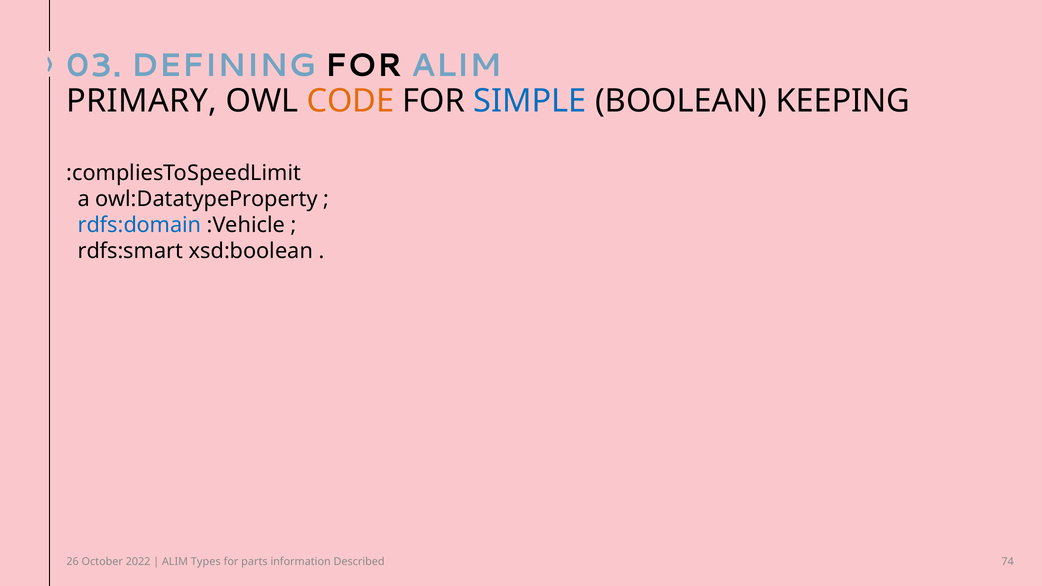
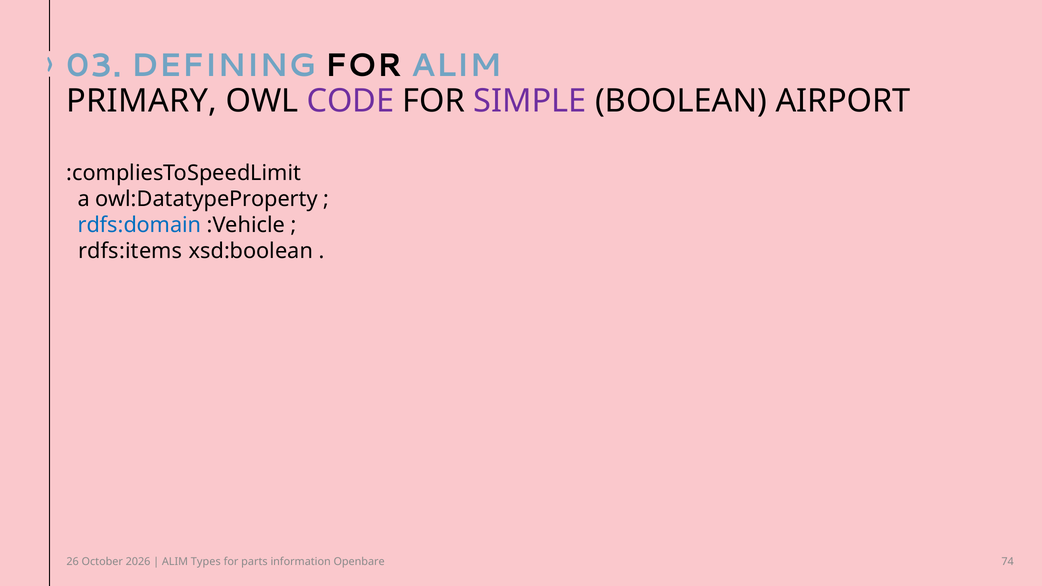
CODE colour: orange -> purple (350, 101)
SIMPLE colour: blue -> purple (530, 101)
KEEPING: KEEPING -> AIRPORT (843, 101)
rdfs:smart: rdfs:smart -> rdfs:items (130, 251)
2022: 2022 -> 2026 (138, 562)
Described: Described -> Openbare (359, 562)
